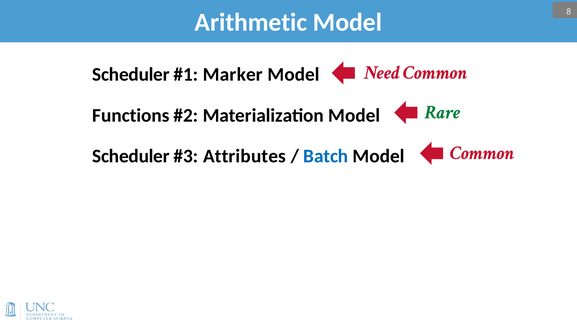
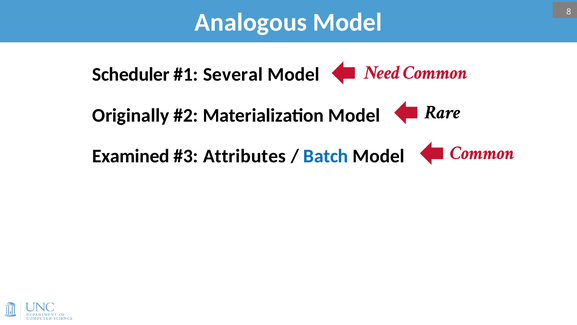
Arithmetic: Arithmetic -> Analogous (251, 22)
Marker: Marker -> Several (233, 74)
Rare colour: green -> black (443, 112)
Functions: Functions -> Originally (131, 115)
Scheduler: Scheduler -> Examined (131, 156)
